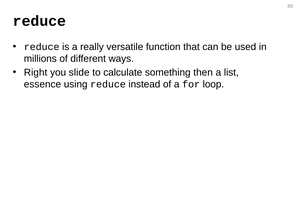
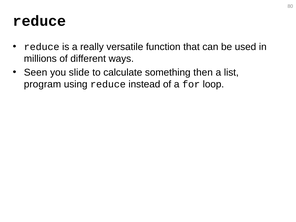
Right: Right -> Seen (36, 72)
essence: essence -> program (42, 84)
